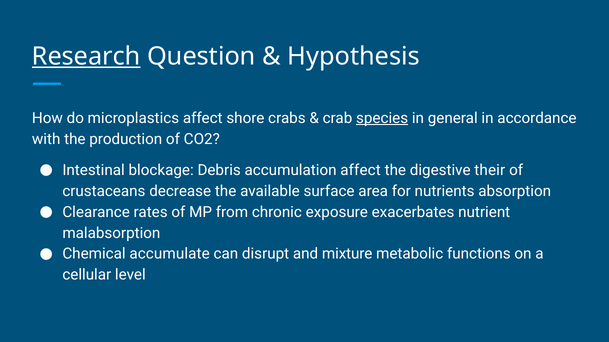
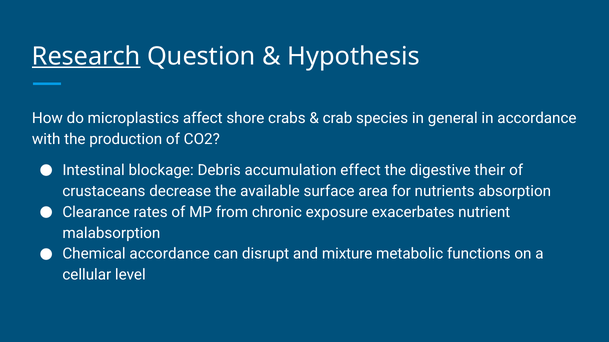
species underline: present -> none (382, 118)
accumulation affect: affect -> effect (361, 170)
Chemical accumulate: accumulate -> accordance (170, 254)
